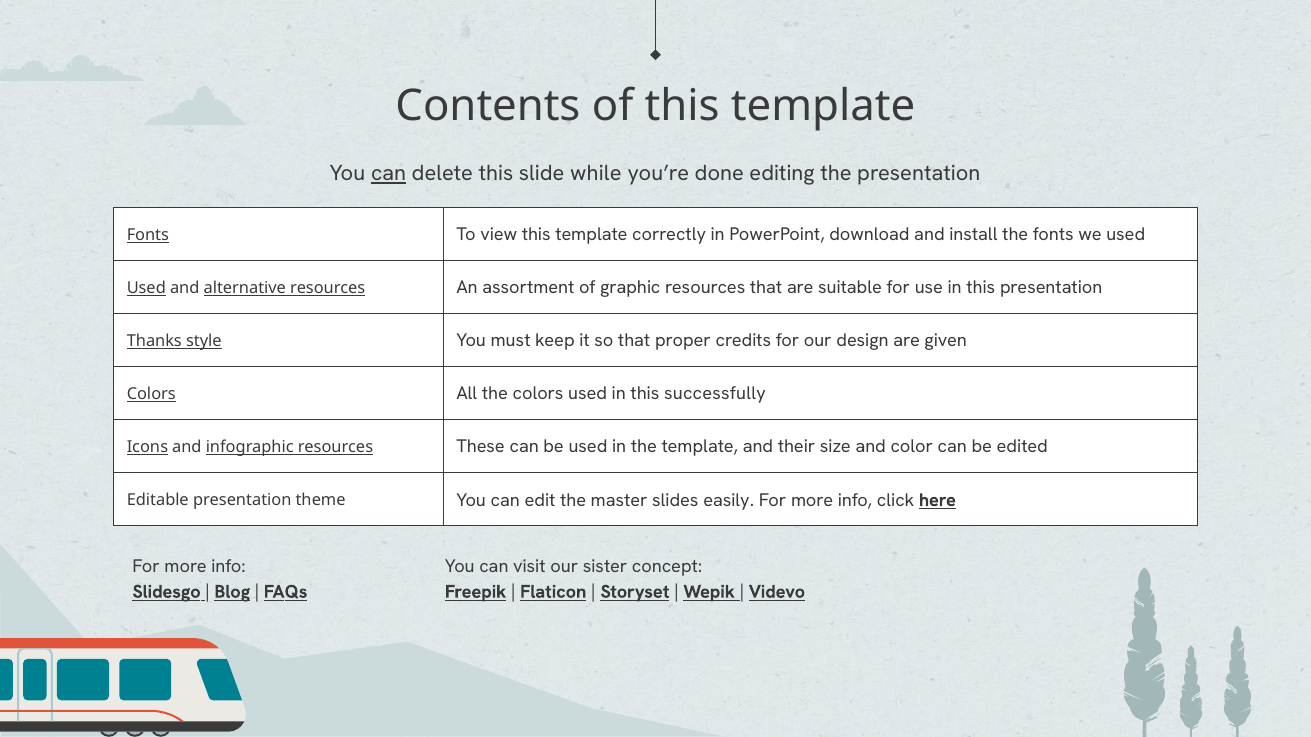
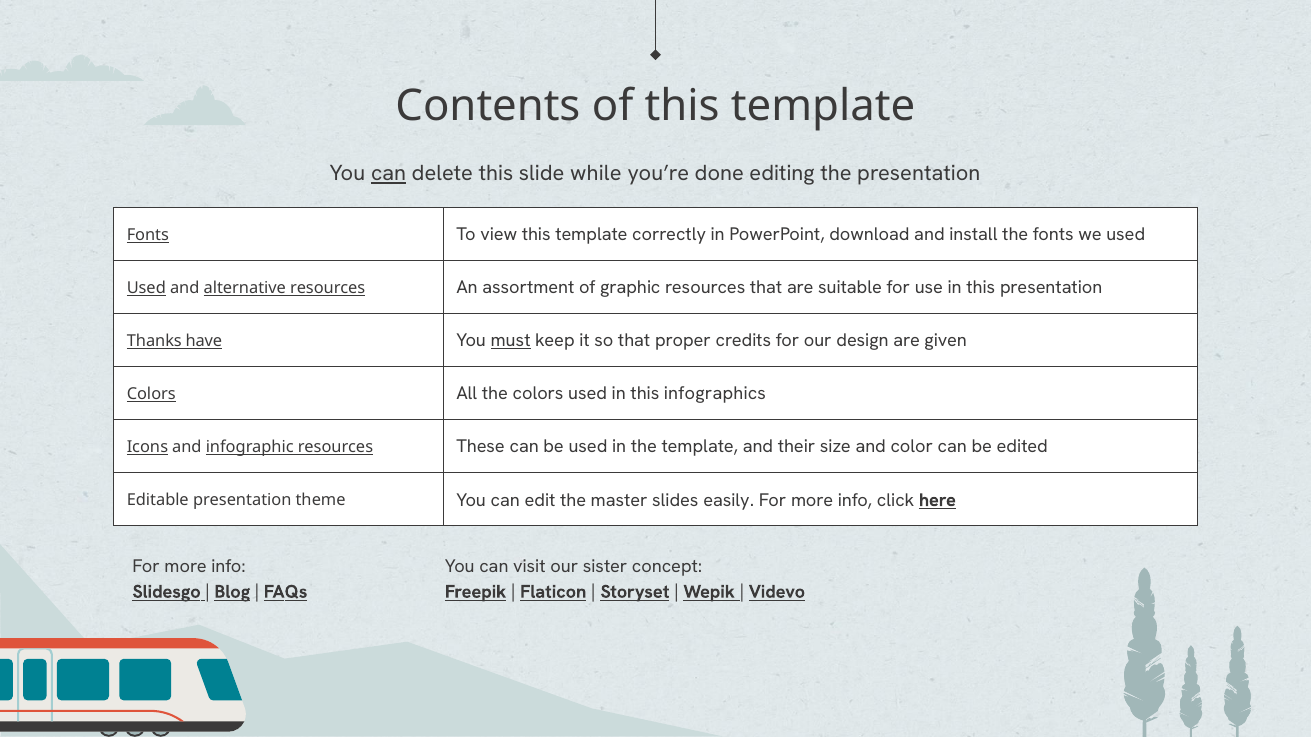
style: style -> have (204, 341)
must underline: none -> present (511, 340)
successfully: successfully -> infographics (715, 394)
